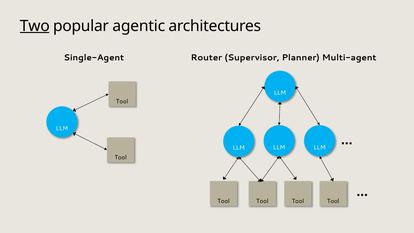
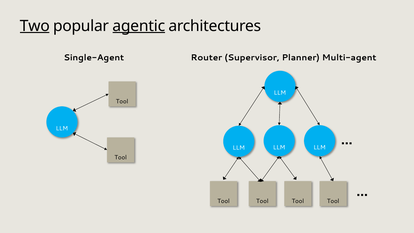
agentic underline: none -> present (139, 26)
